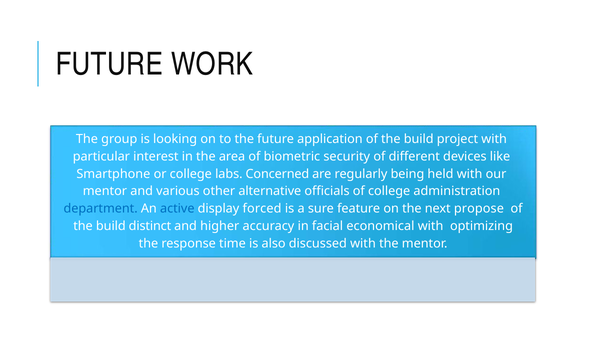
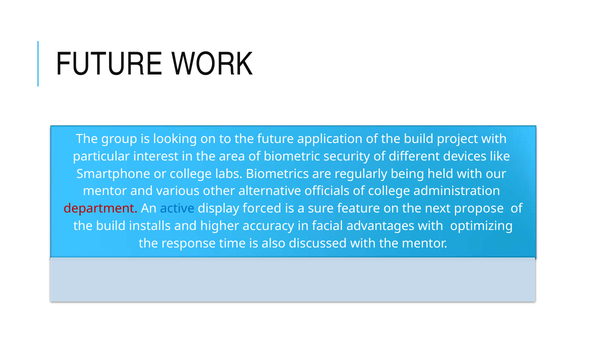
Concerned: Concerned -> Biometrics (277, 174)
department colour: blue -> red (101, 209)
distinct: distinct -> installs (150, 226)
economical: economical -> advantages (380, 226)
